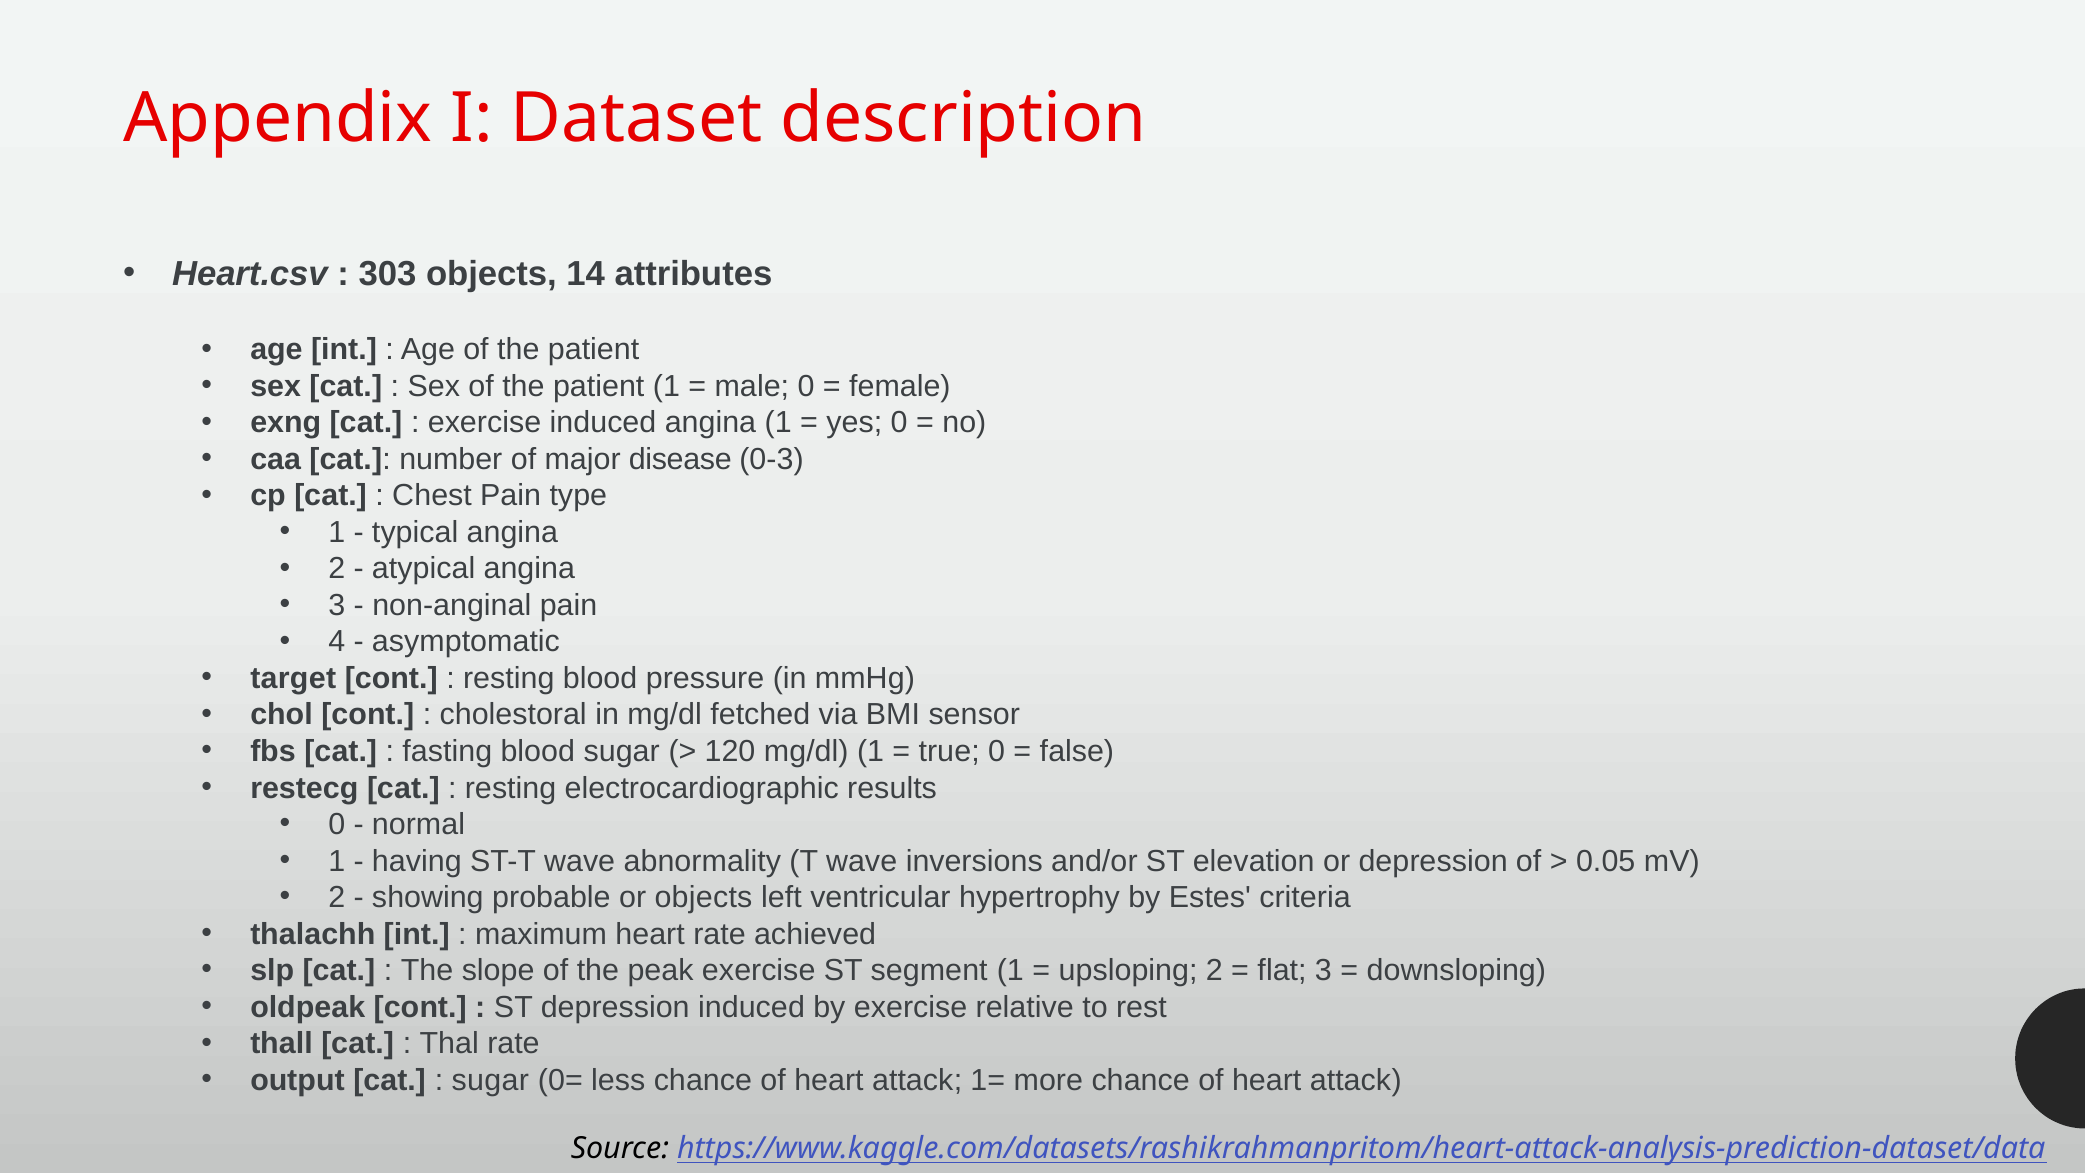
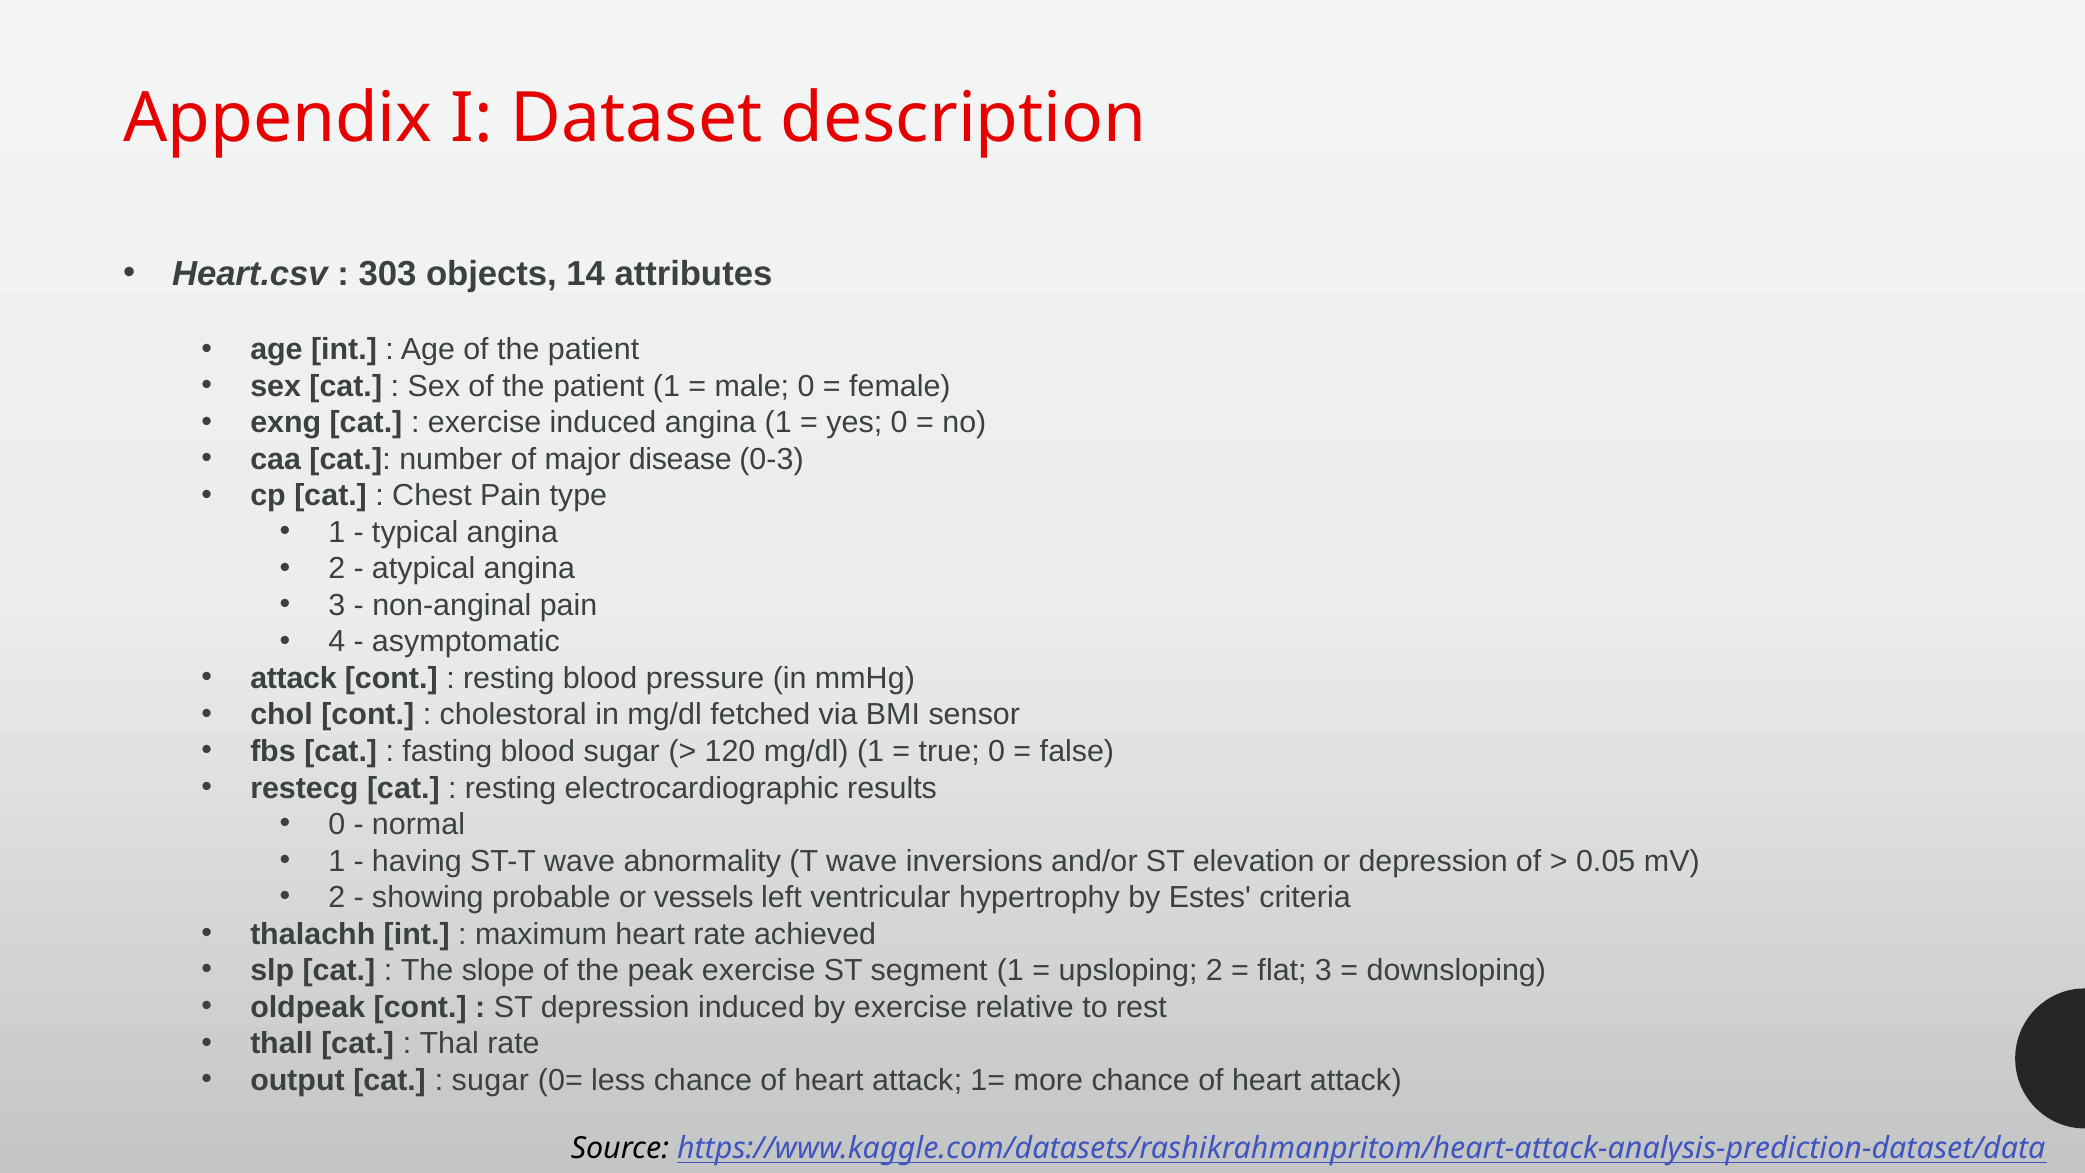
target: target -> attack (293, 678)
or objects: objects -> vessels (704, 897)
